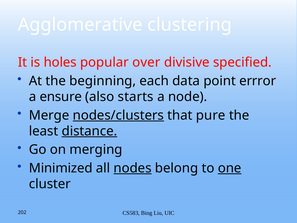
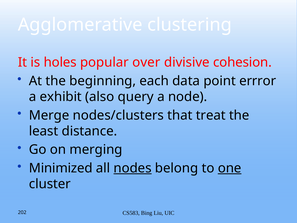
specified: specified -> cohesion (242, 62)
ensure: ensure -> exhibit (61, 97)
starts: starts -> query (136, 97)
nodes/clusters underline: present -> none (118, 115)
pure: pure -> treat (211, 115)
distance underline: present -> none (89, 131)
